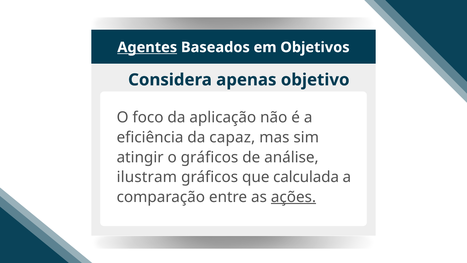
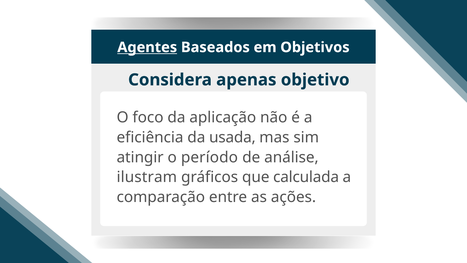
capaz: capaz -> usada (232, 137)
o gráficos: gráficos -> período (209, 157)
ações underline: present -> none (293, 197)
